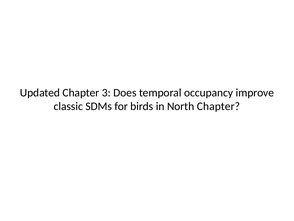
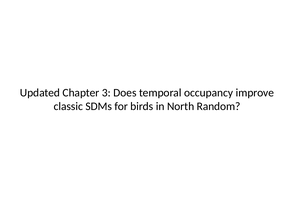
North Chapter: Chapter -> Random (219, 106)
